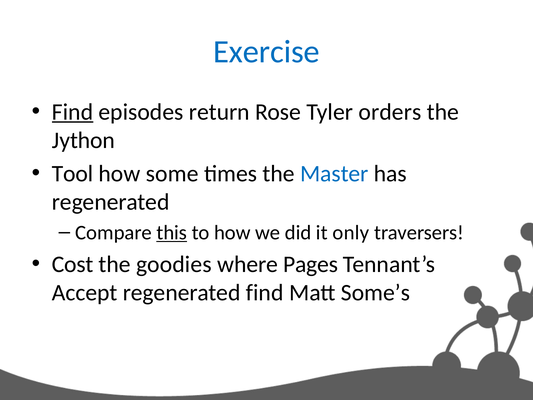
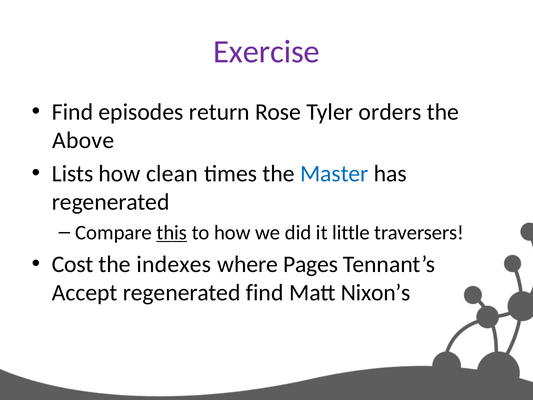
Exercise colour: blue -> purple (267, 52)
Find underline: present -> none (73, 112)
Jython: Jython -> Above (83, 140)
Tool: Tool -> Lists (73, 173)
some: some -> clean (172, 173)
only: only -> little (351, 232)
goodies: goodies -> indexes (174, 264)
Some’s: Some’s -> Nixon’s (376, 293)
